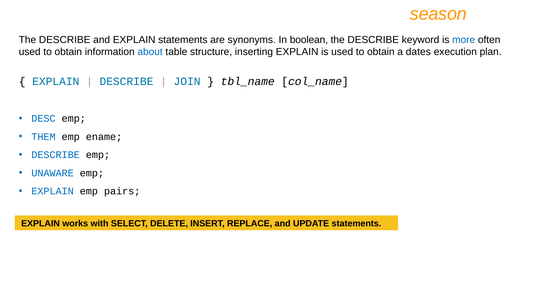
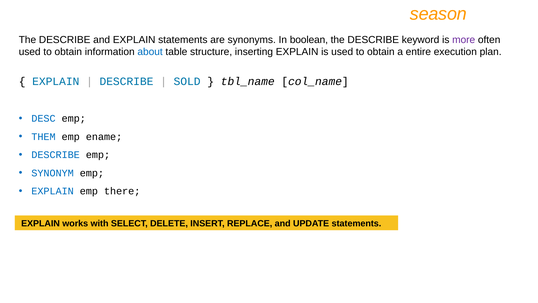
more colour: blue -> purple (464, 40)
dates: dates -> entire (418, 52)
JOIN: JOIN -> SOLD (187, 81)
UNAWARE: UNAWARE -> SYNONYM (53, 173)
pairs: pairs -> there (122, 191)
